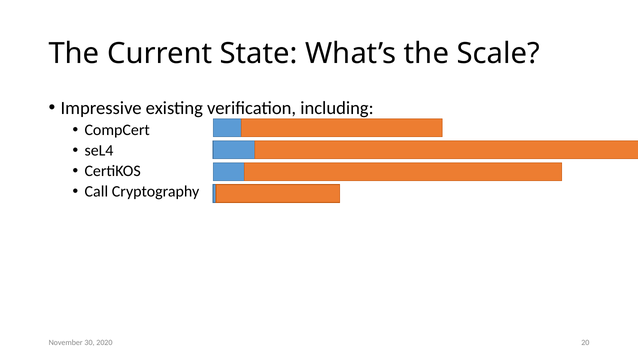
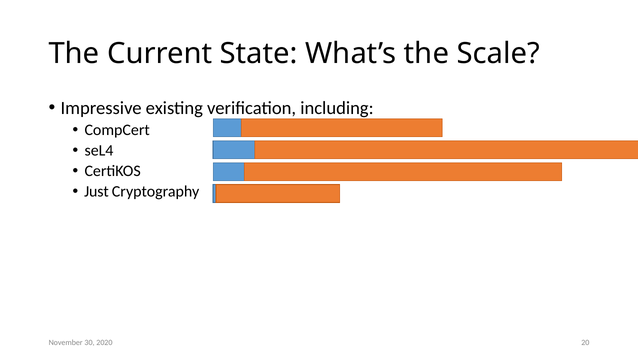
Call: Call -> Just (96, 191)
